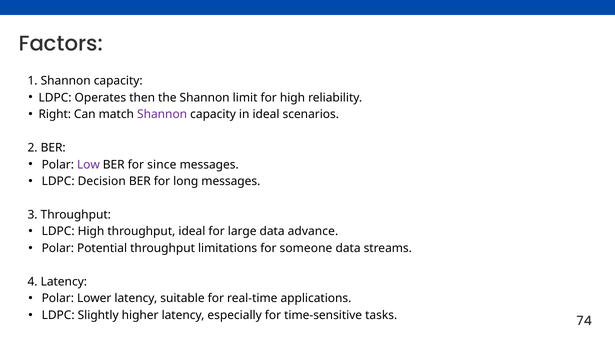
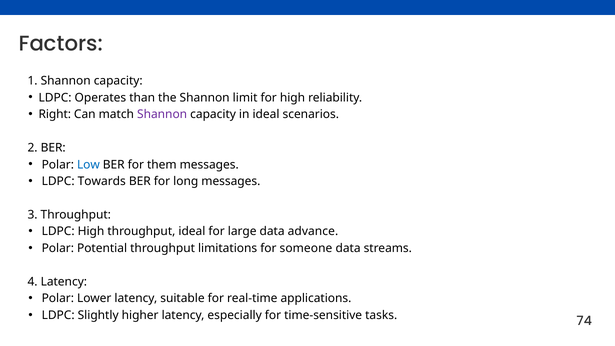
then: then -> than (142, 98)
Low colour: purple -> blue (88, 165)
since: since -> them (162, 165)
Decision: Decision -> Towards (102, 181)
